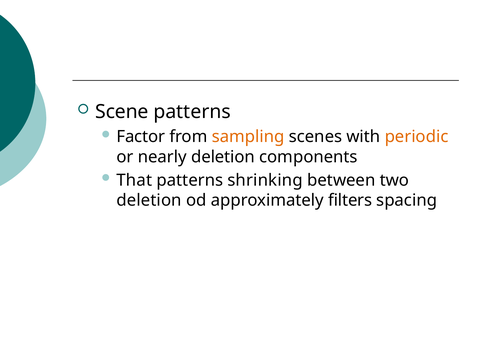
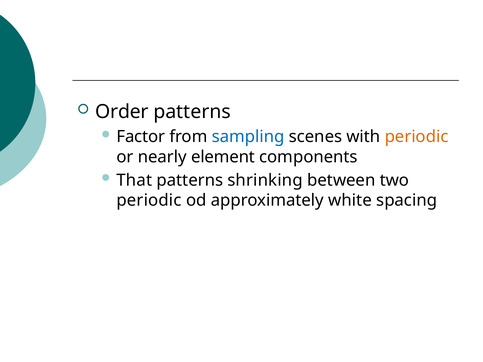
Scene: Scene -> Order (122, 112)
sampling colour: orange -> blue (248, 137)
nearly deletion: deletion -> element (223, 157)
deletion: deletion -> periodic (149, 201)
filters: filters -> white (350, 201)
